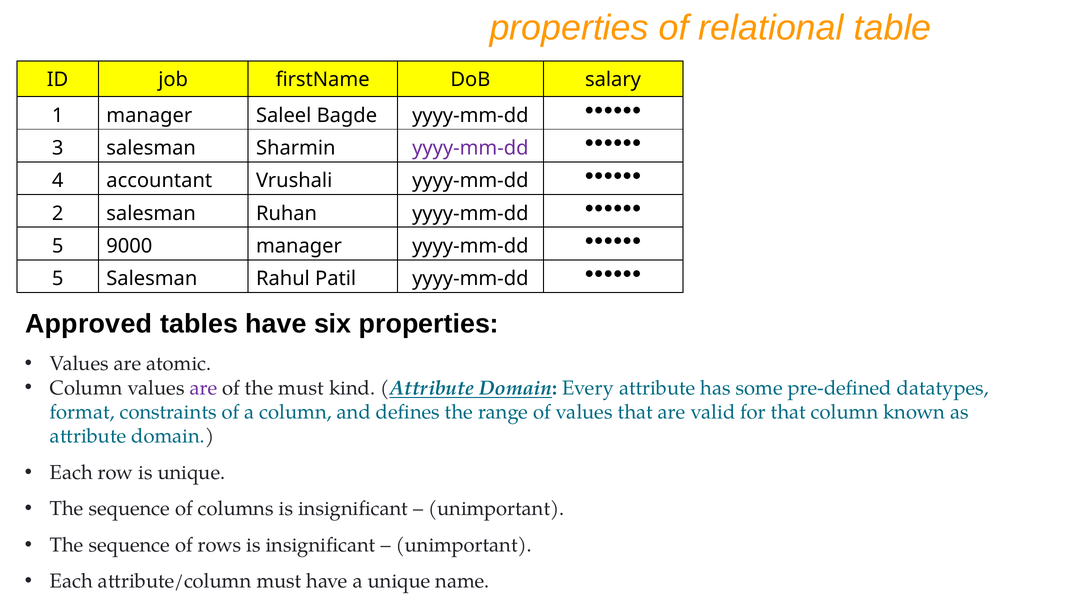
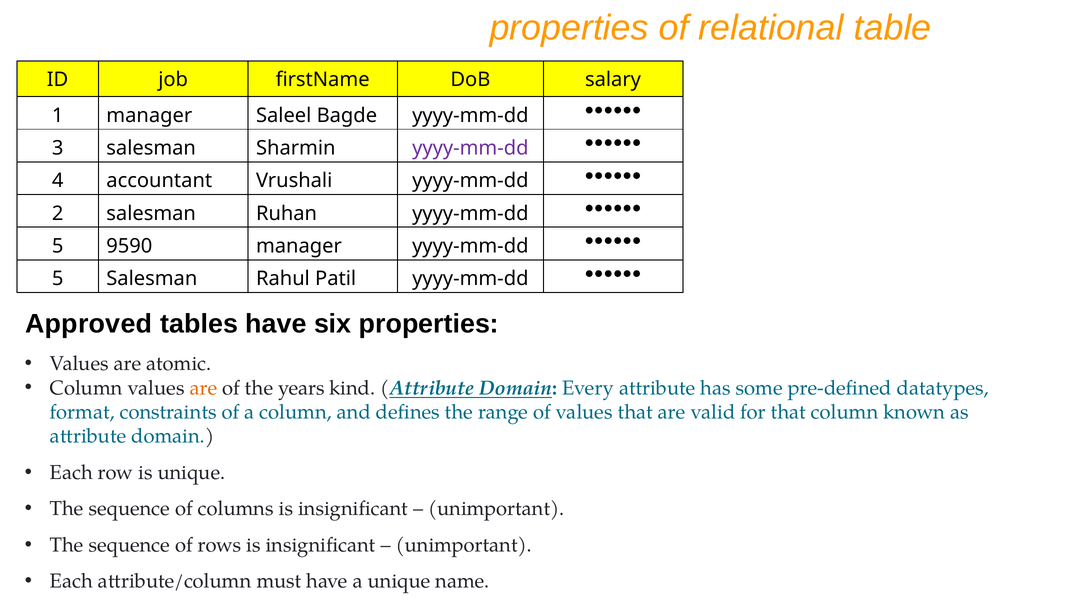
9000: 9000 -> 9590 (129, 246)
are colour: purple -> orange (203, 388)
the must: must -> years (301, 388)
